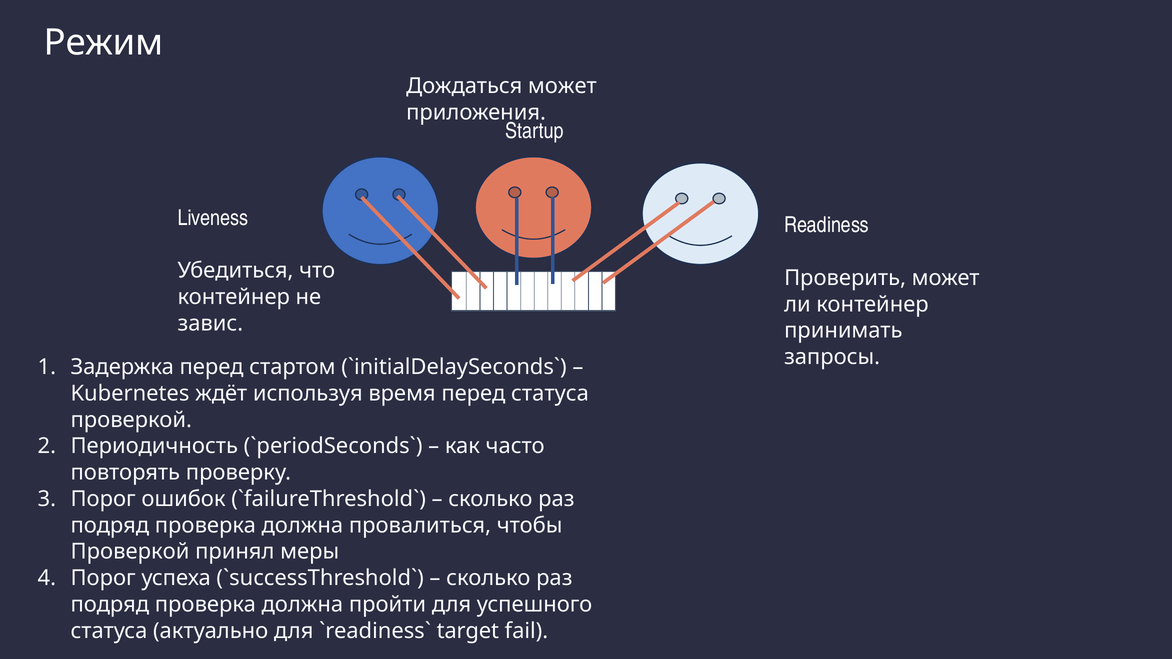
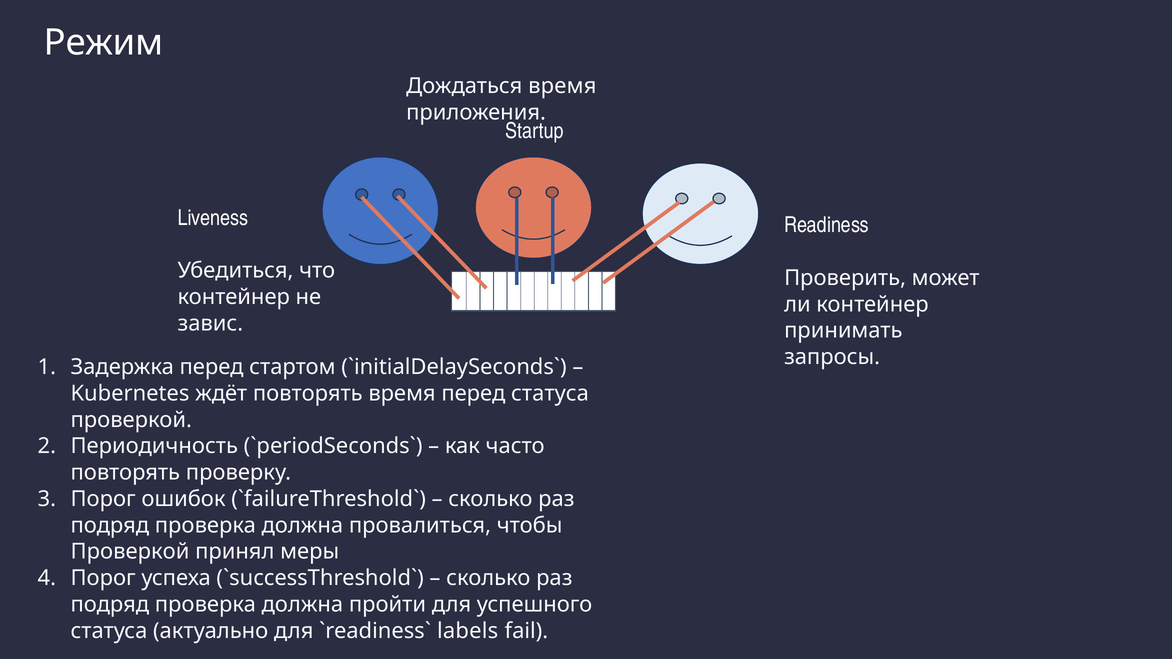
Дождаться может: может -> время (562, 86)
ждёт используя: используя -> повторять (308, 394)
target: target -> labels (468, 631)
